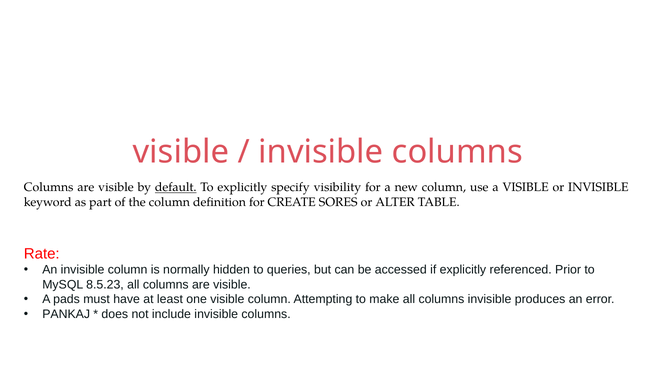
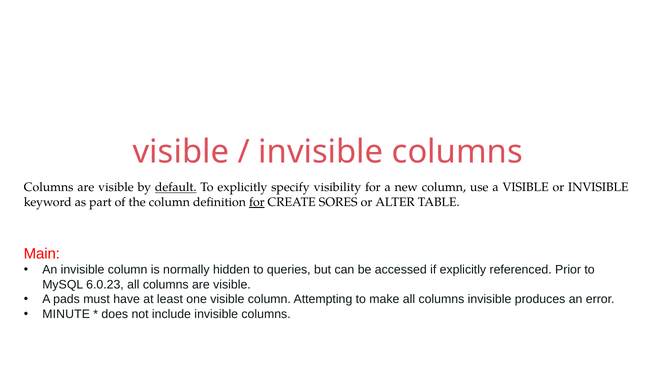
for underline: none -> present (257, 202)
Rate: Rate -> Main (42, 254)
8.5.23: 8.5.23 -> 6.0.23 (105, 285)
PANKAJ: PANKAJ -> MINUTE (66, 314)
